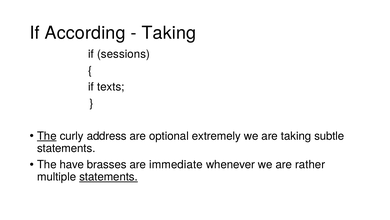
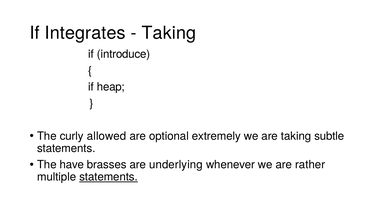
According: According -> Integrates (85, 33)
sessions: sessions -> introduce (124, 54)
texts: texts -> heap (111, 87)
The underline: present -> none (47, 136)
address: address -> allowed (107, 136)
immediate: immediate -> underlying (176, 164)
